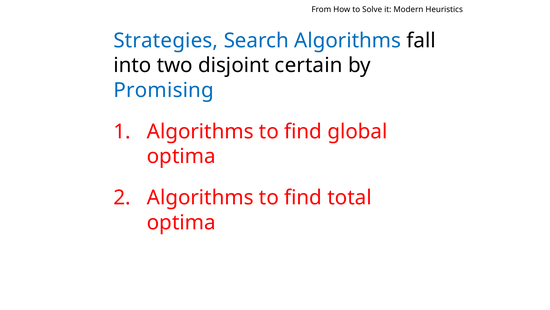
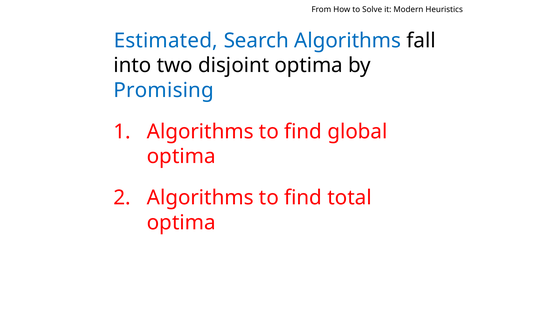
Strategies: Strategies -> Estimated (166, 41)
disjoint certain: certain -> optima (309, 65)
